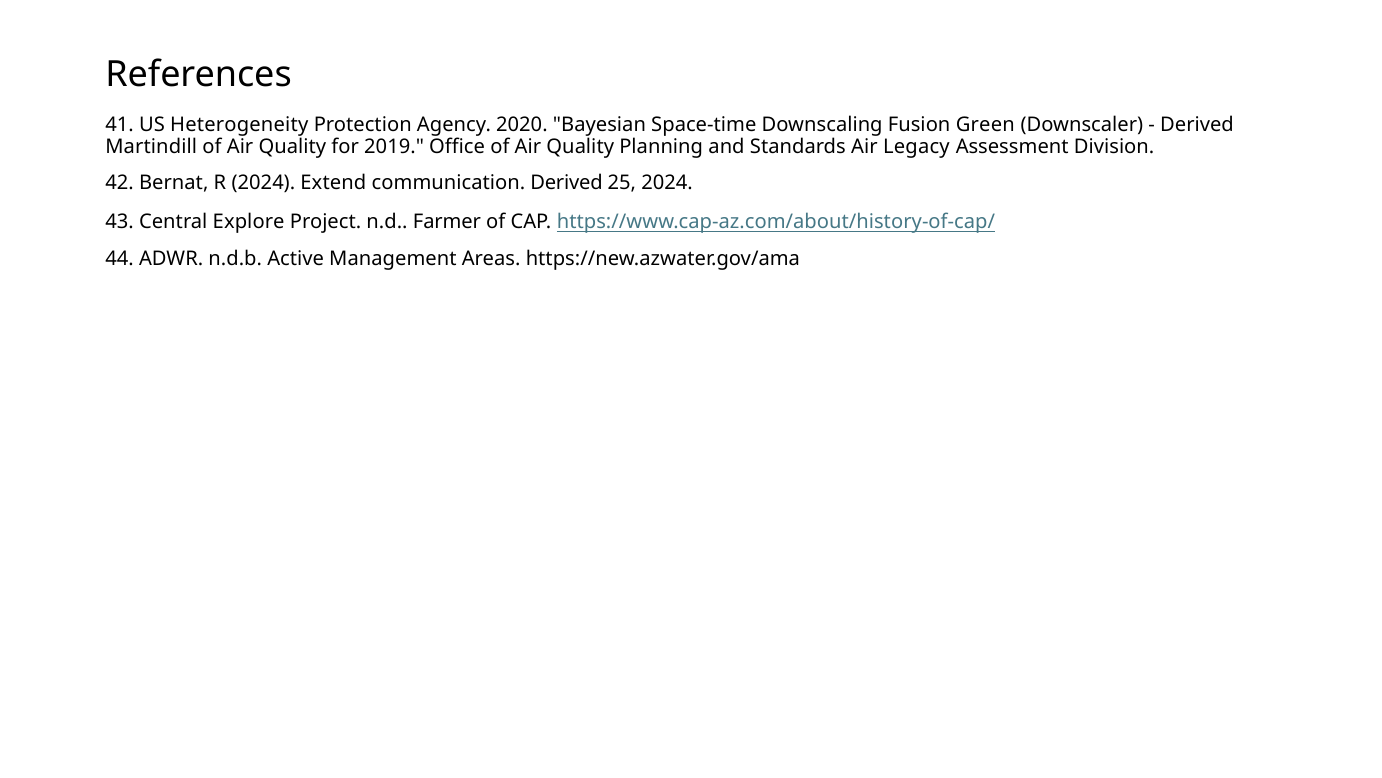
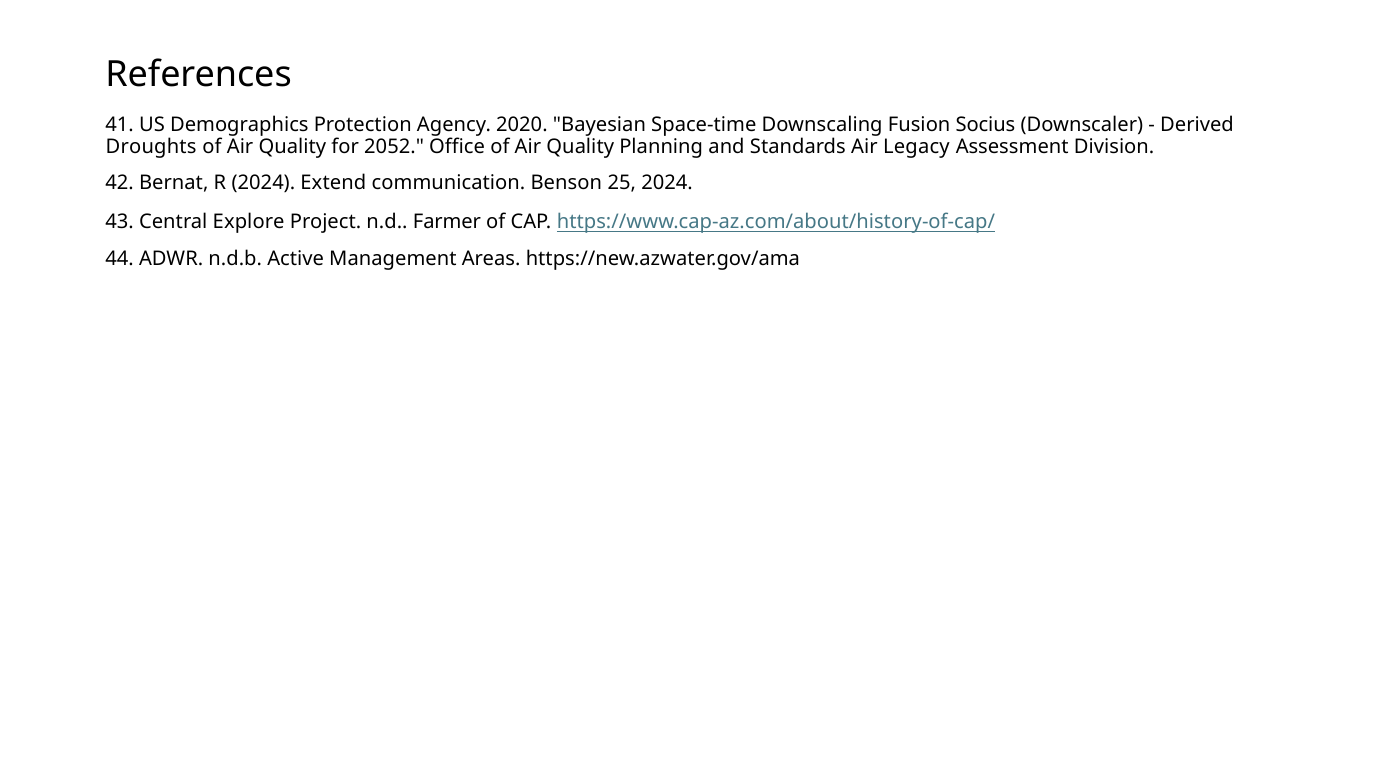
Heterogeneity: Heterogeneity -> Demographics (239, 125)
Green: Green -> Socius (985, 125)
Martindill: Martindill -> Droughts (151, 147)
2019: 2019 -> 2052 (394, 147)
communication Derived: Derived -> Benson (566, 183)
